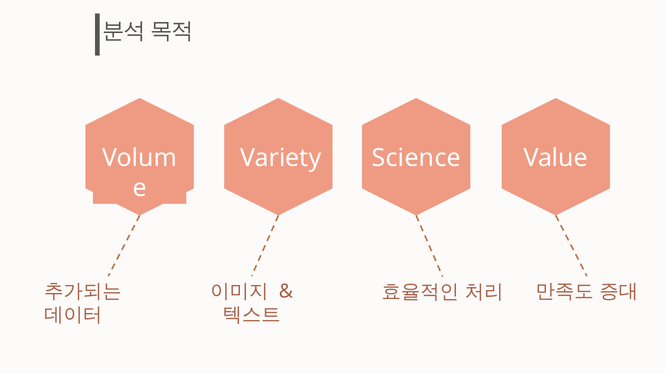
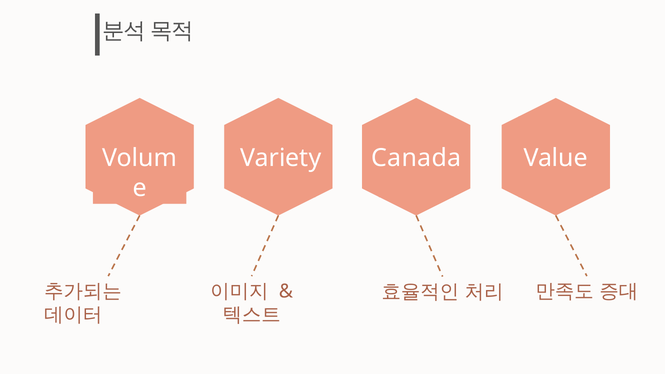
Science: Science -> Canada (416, 158)
